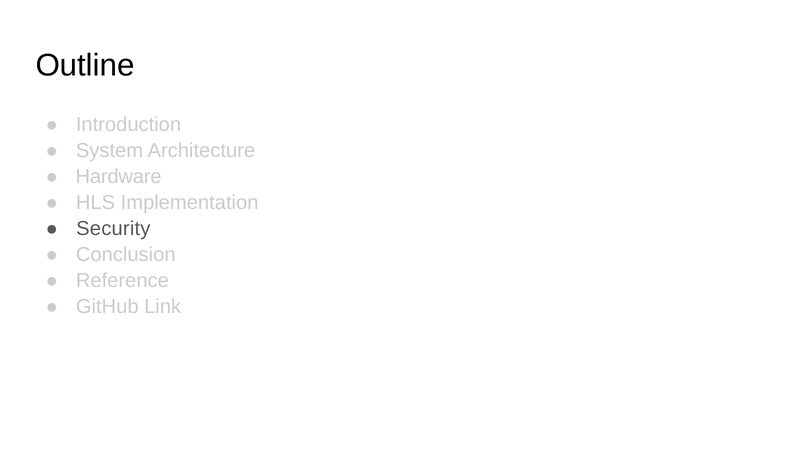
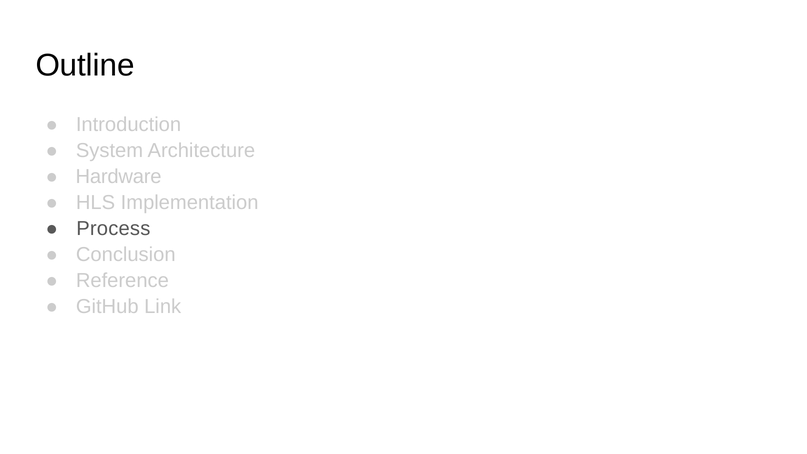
Security: Security -> Process (113, 229)
